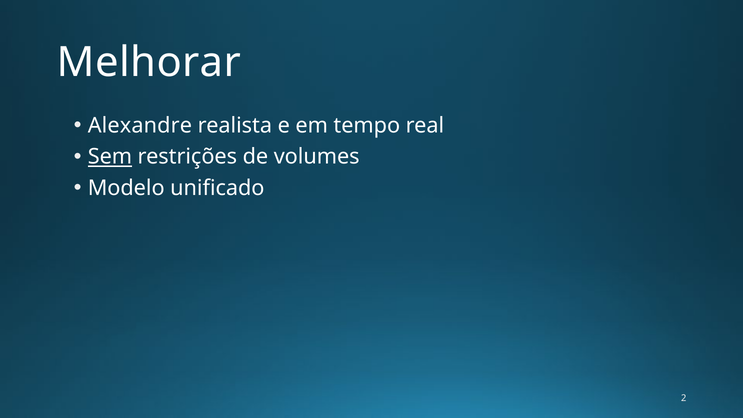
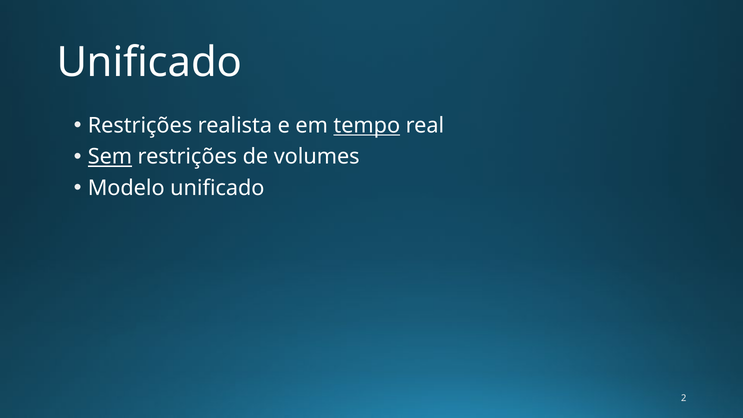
Melhorar: Melhorar -> Unificado (149, 62)
Alexandre: Alexandre -> Restrições (140, 126)
tempo underline: none -> present (367, 126)
